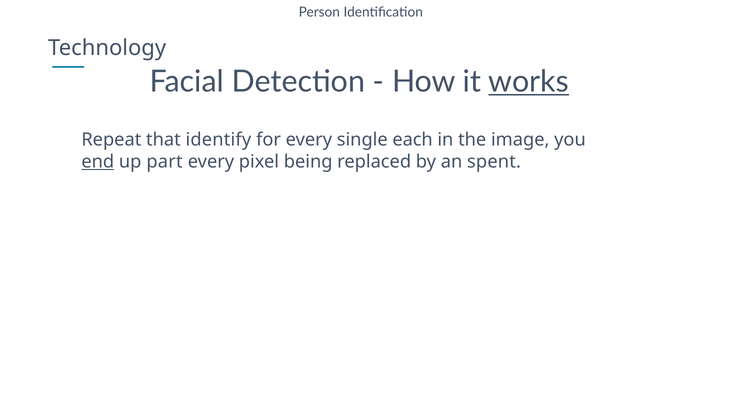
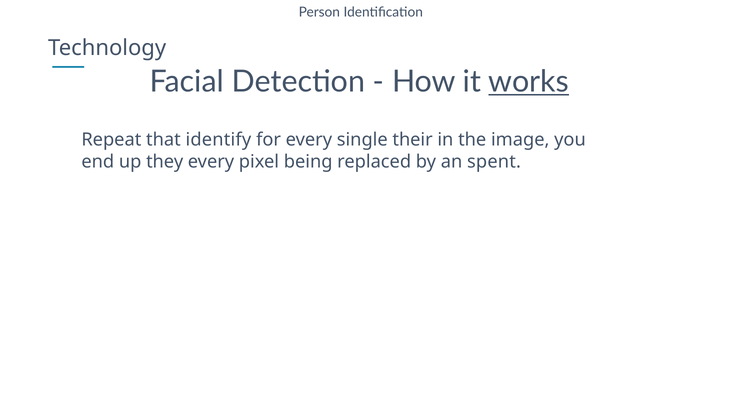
each: each -> their (413, 140)
end underline: present -> none (98, 162)
part: part -> they (165, 162)
